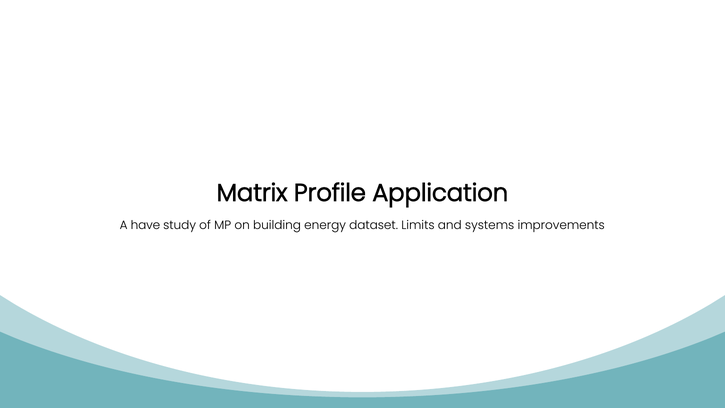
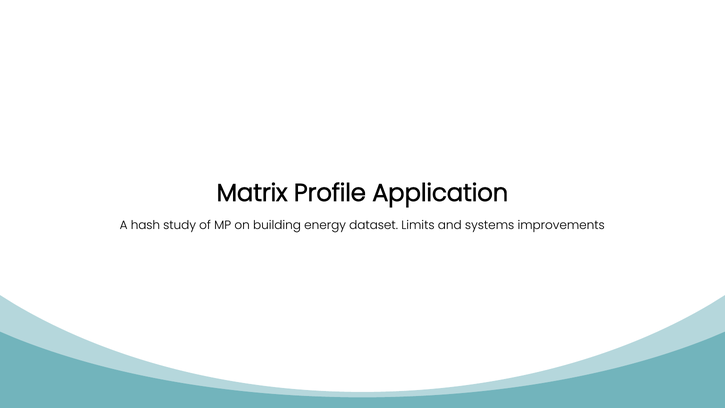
have: have -> hash (145, 225)
